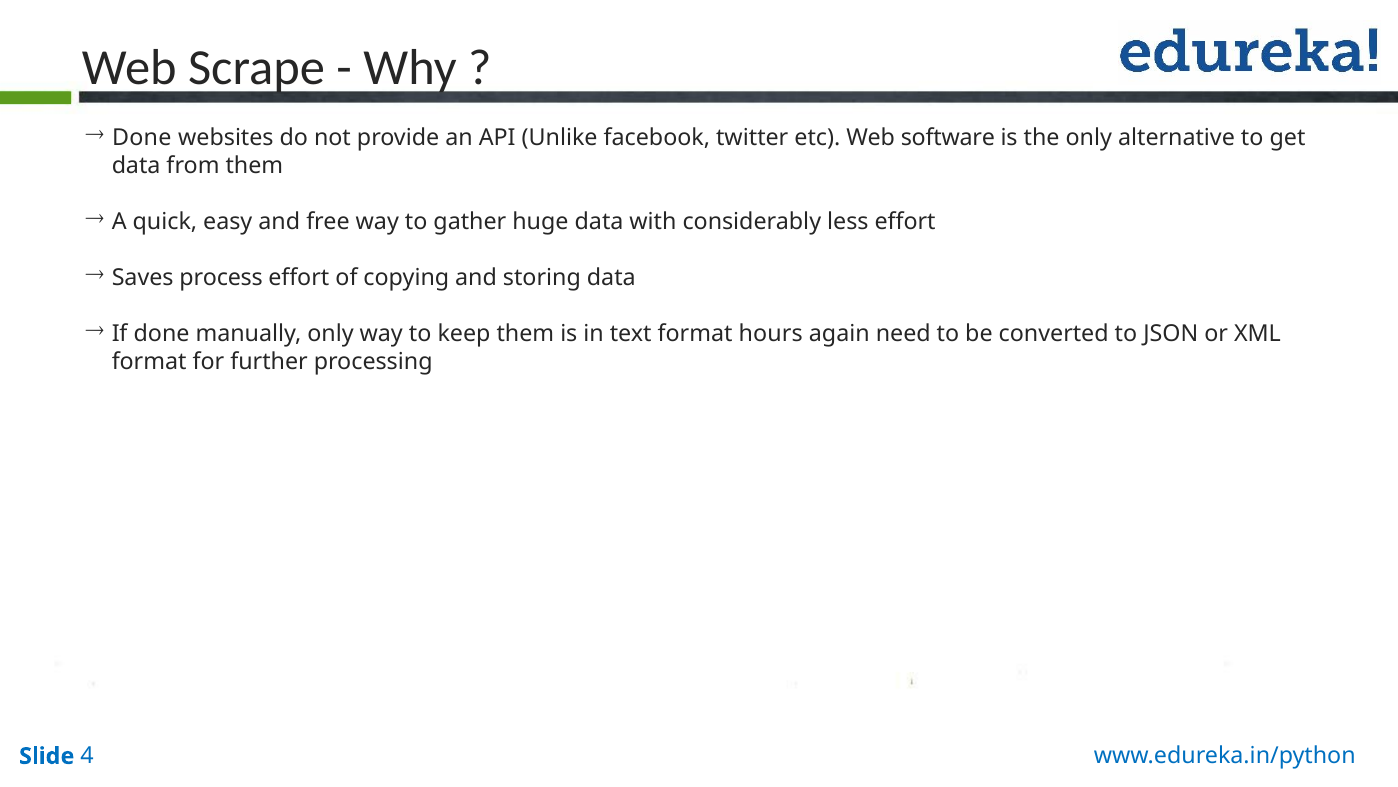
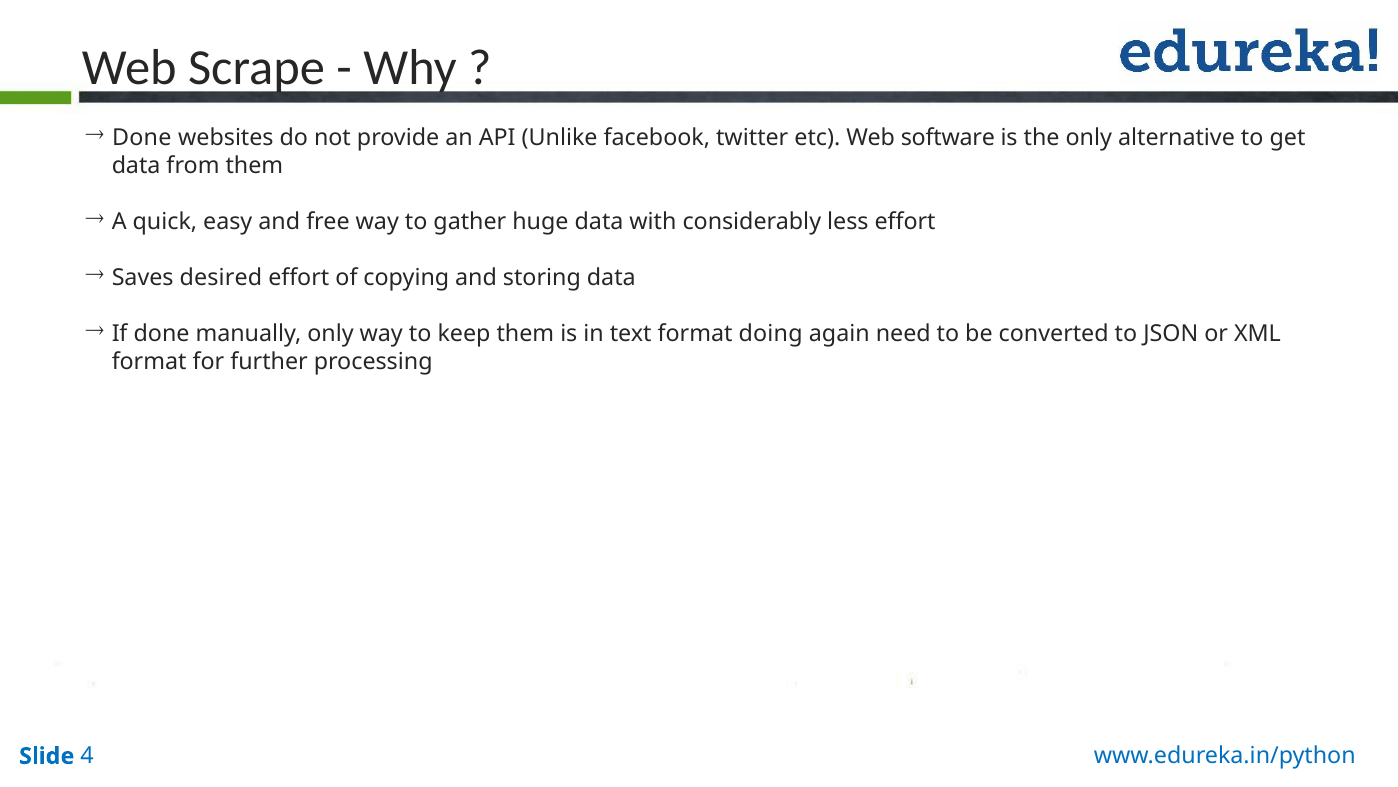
process: process -> desired (221, 277)
hours: hours -> doing (771, 333)
